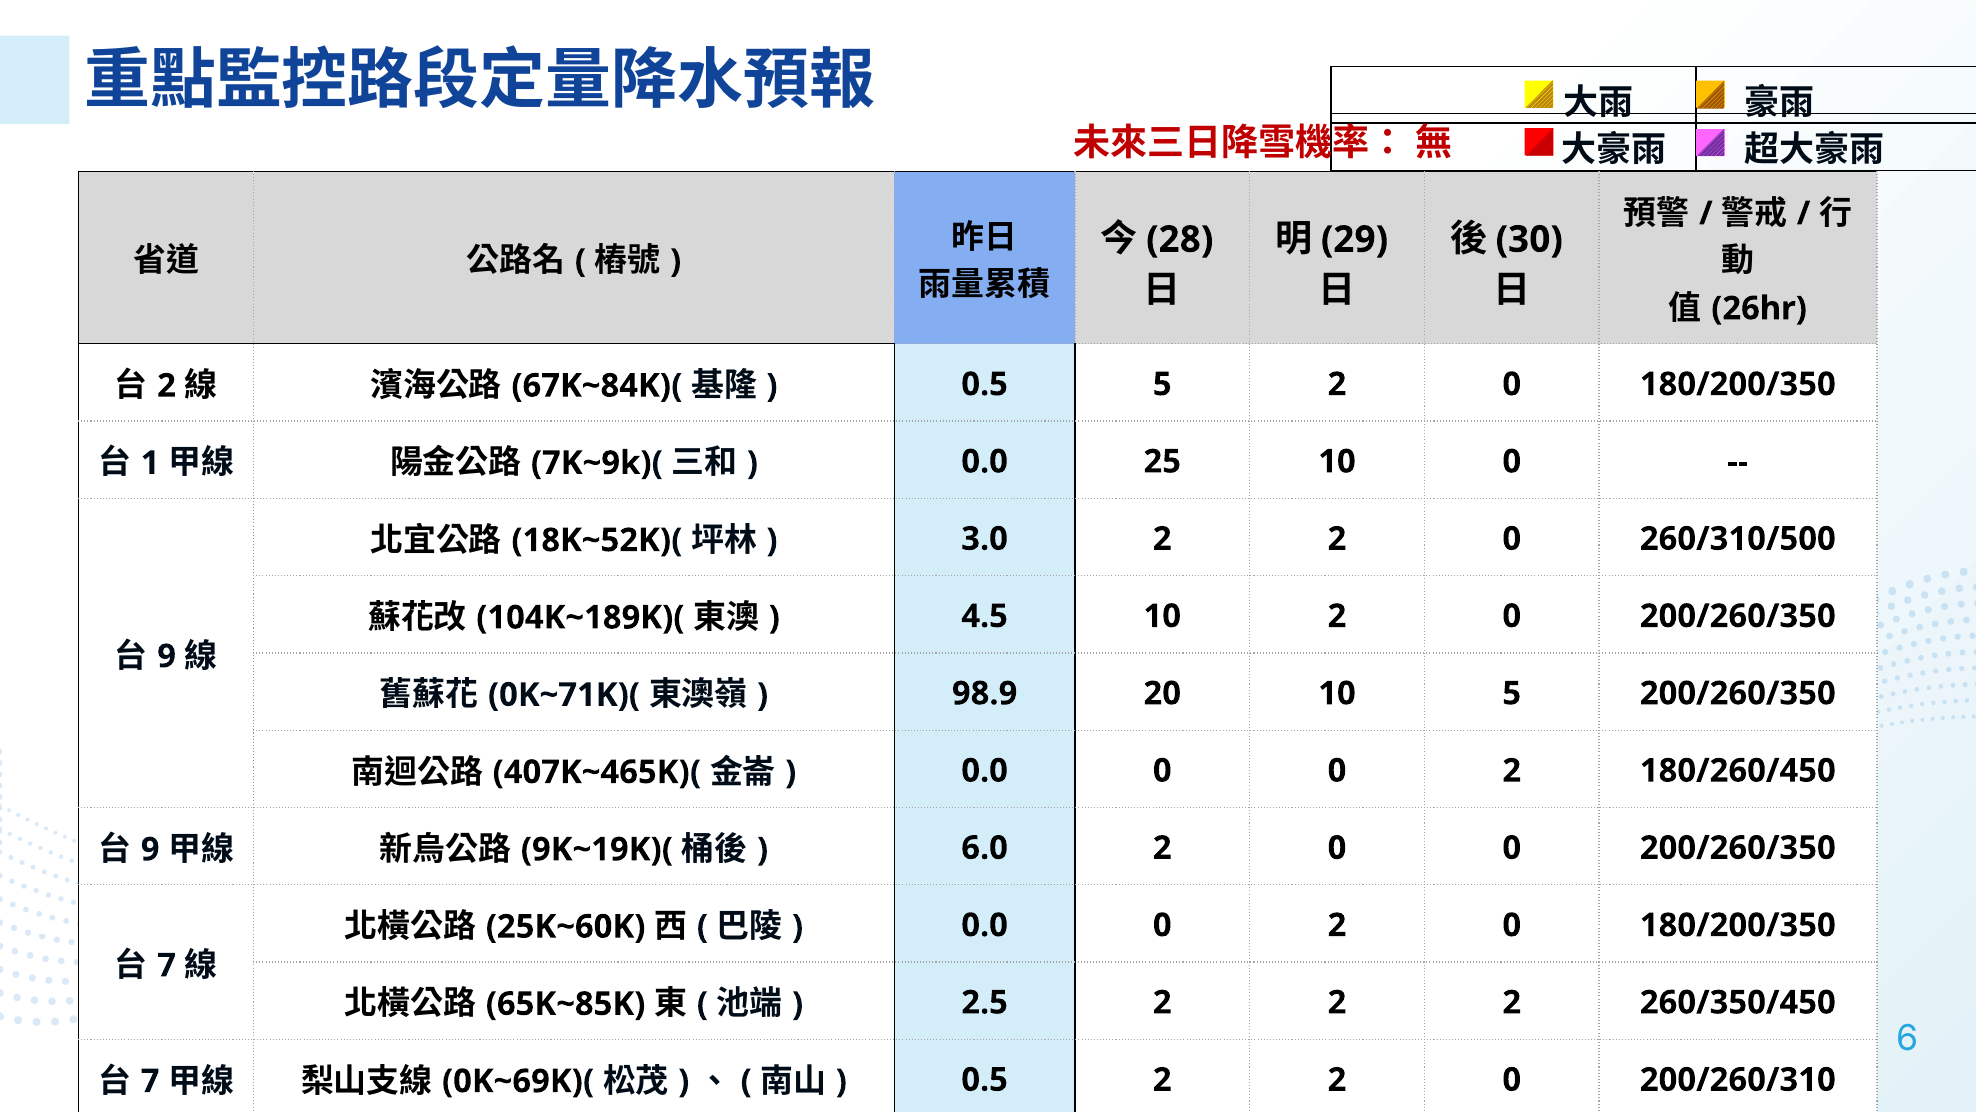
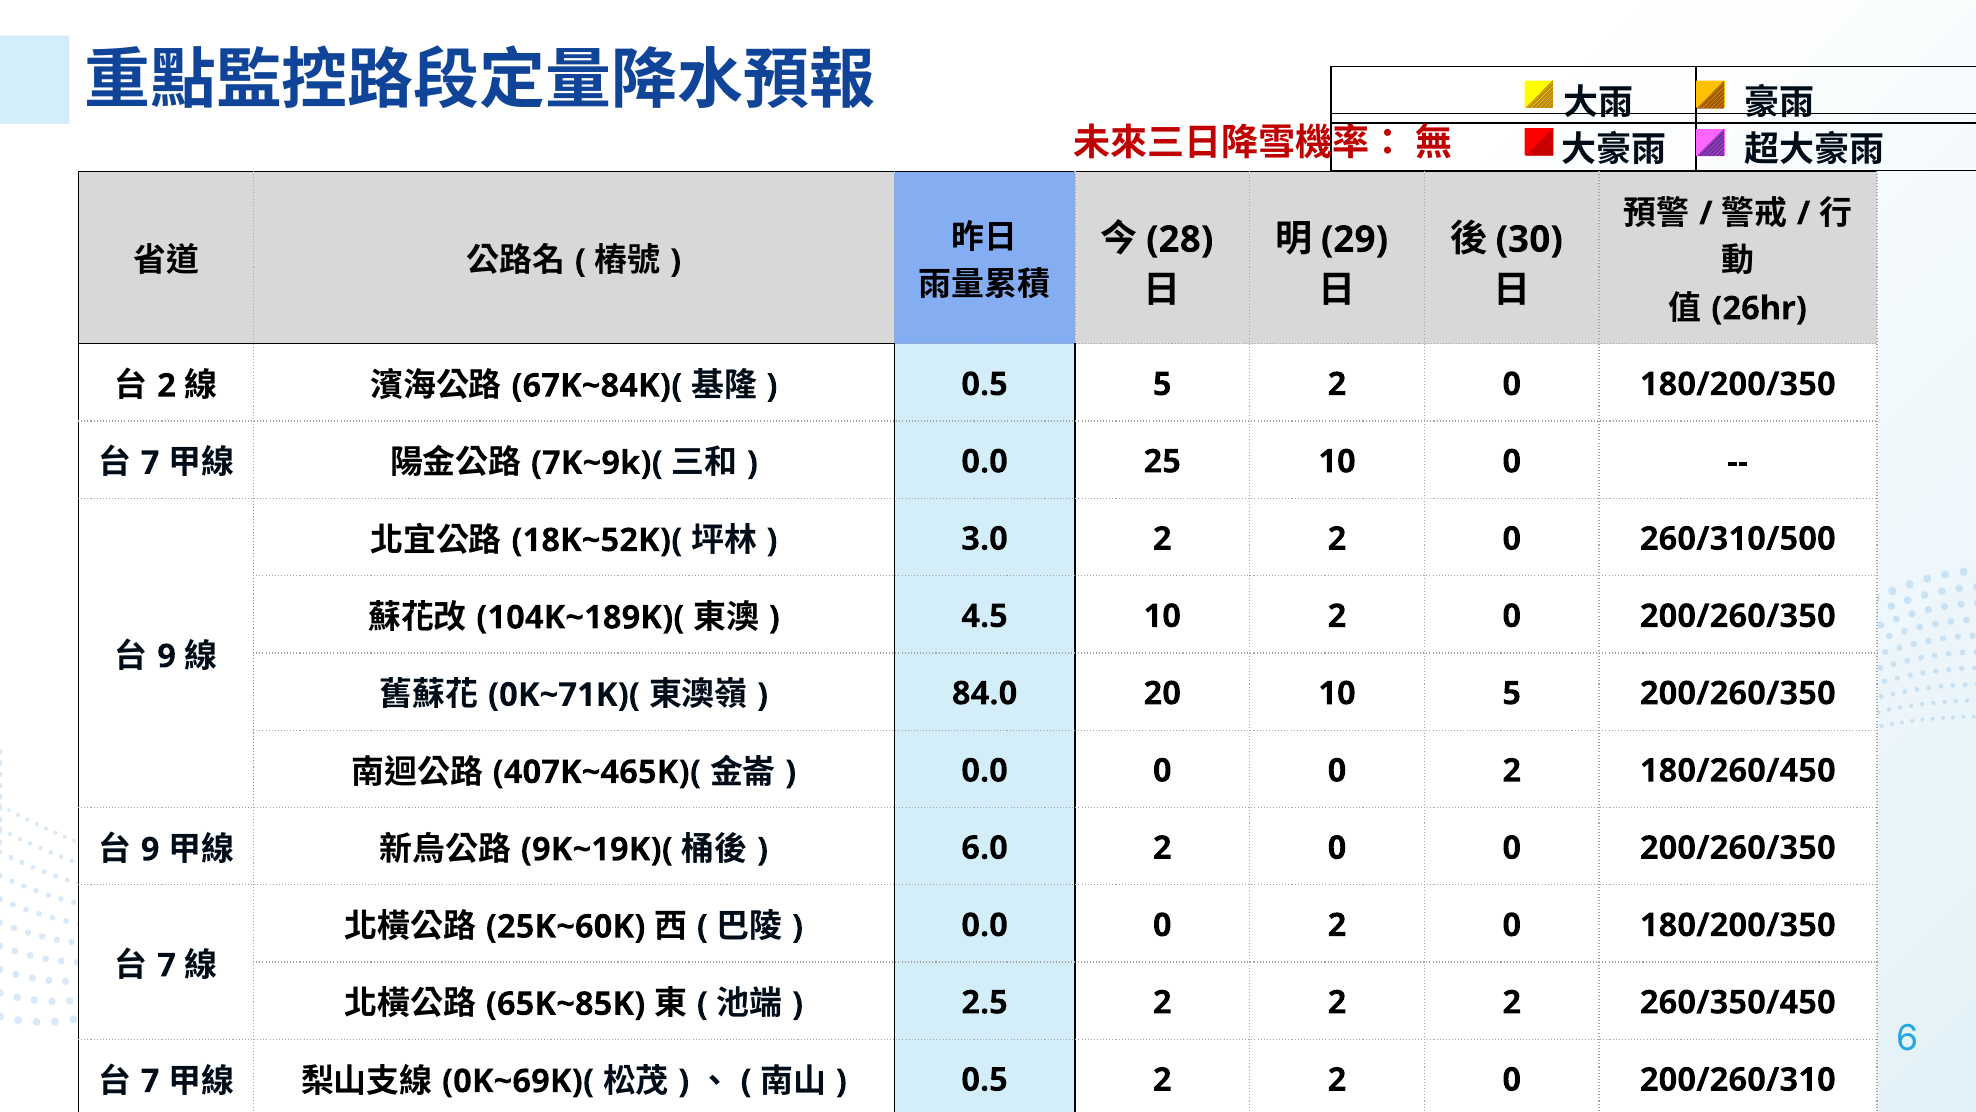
1: 1 -> 7 (150, 463)
98.9: 98.9 -> 84.0 (985, 693)
